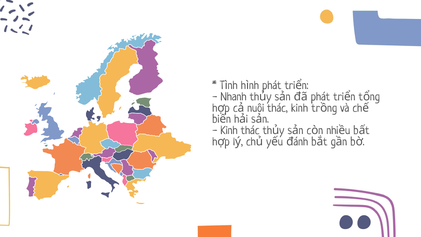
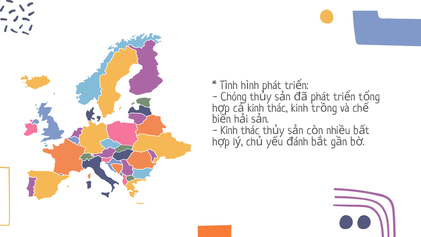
Nhanh: Nhanh -> Chóng (234, 97)
nuôi: nuôi -> kinh (256, 108)
